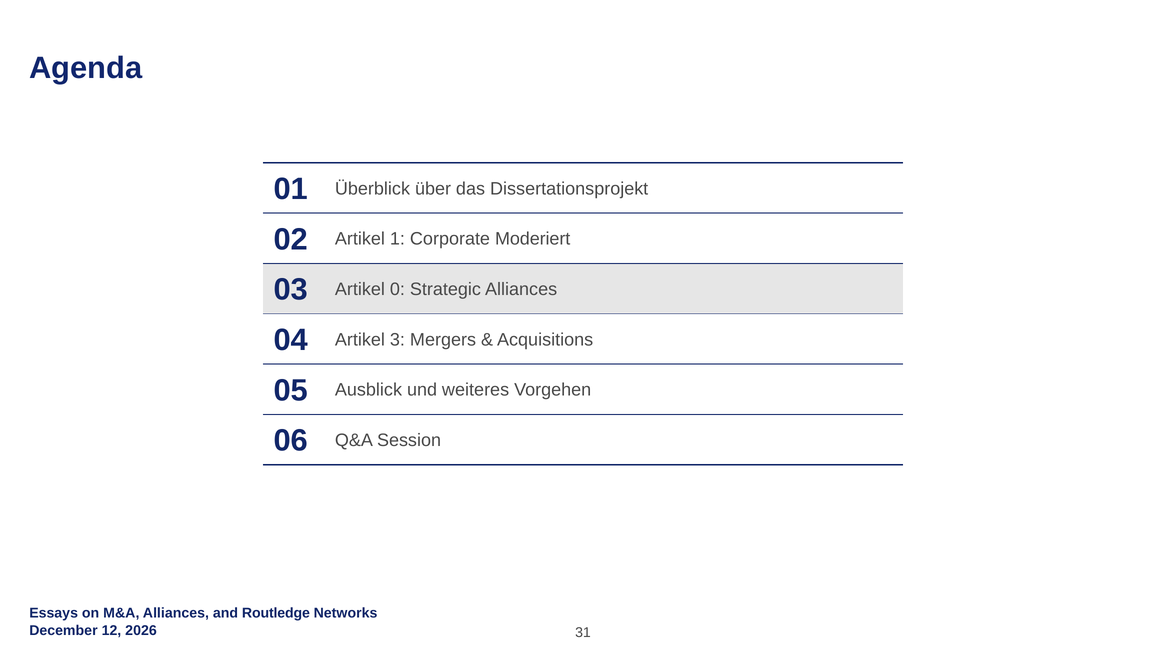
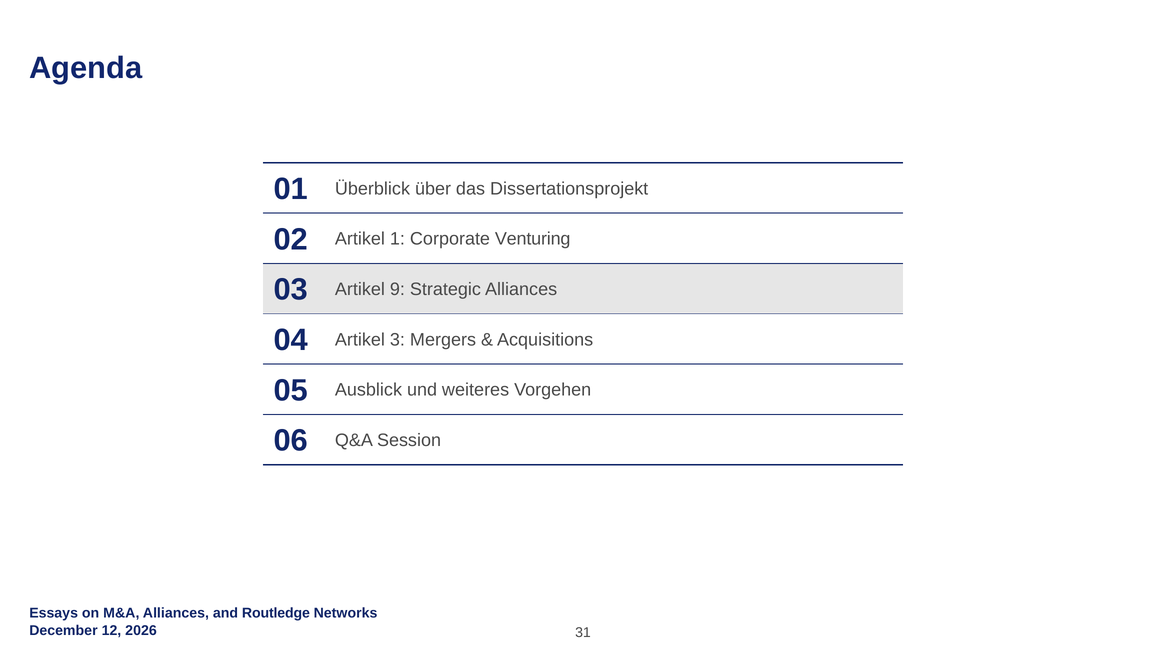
Moderiert: Moderiert -> Venturing (533, 239)
0: 0 -> 9 (397, 289)
